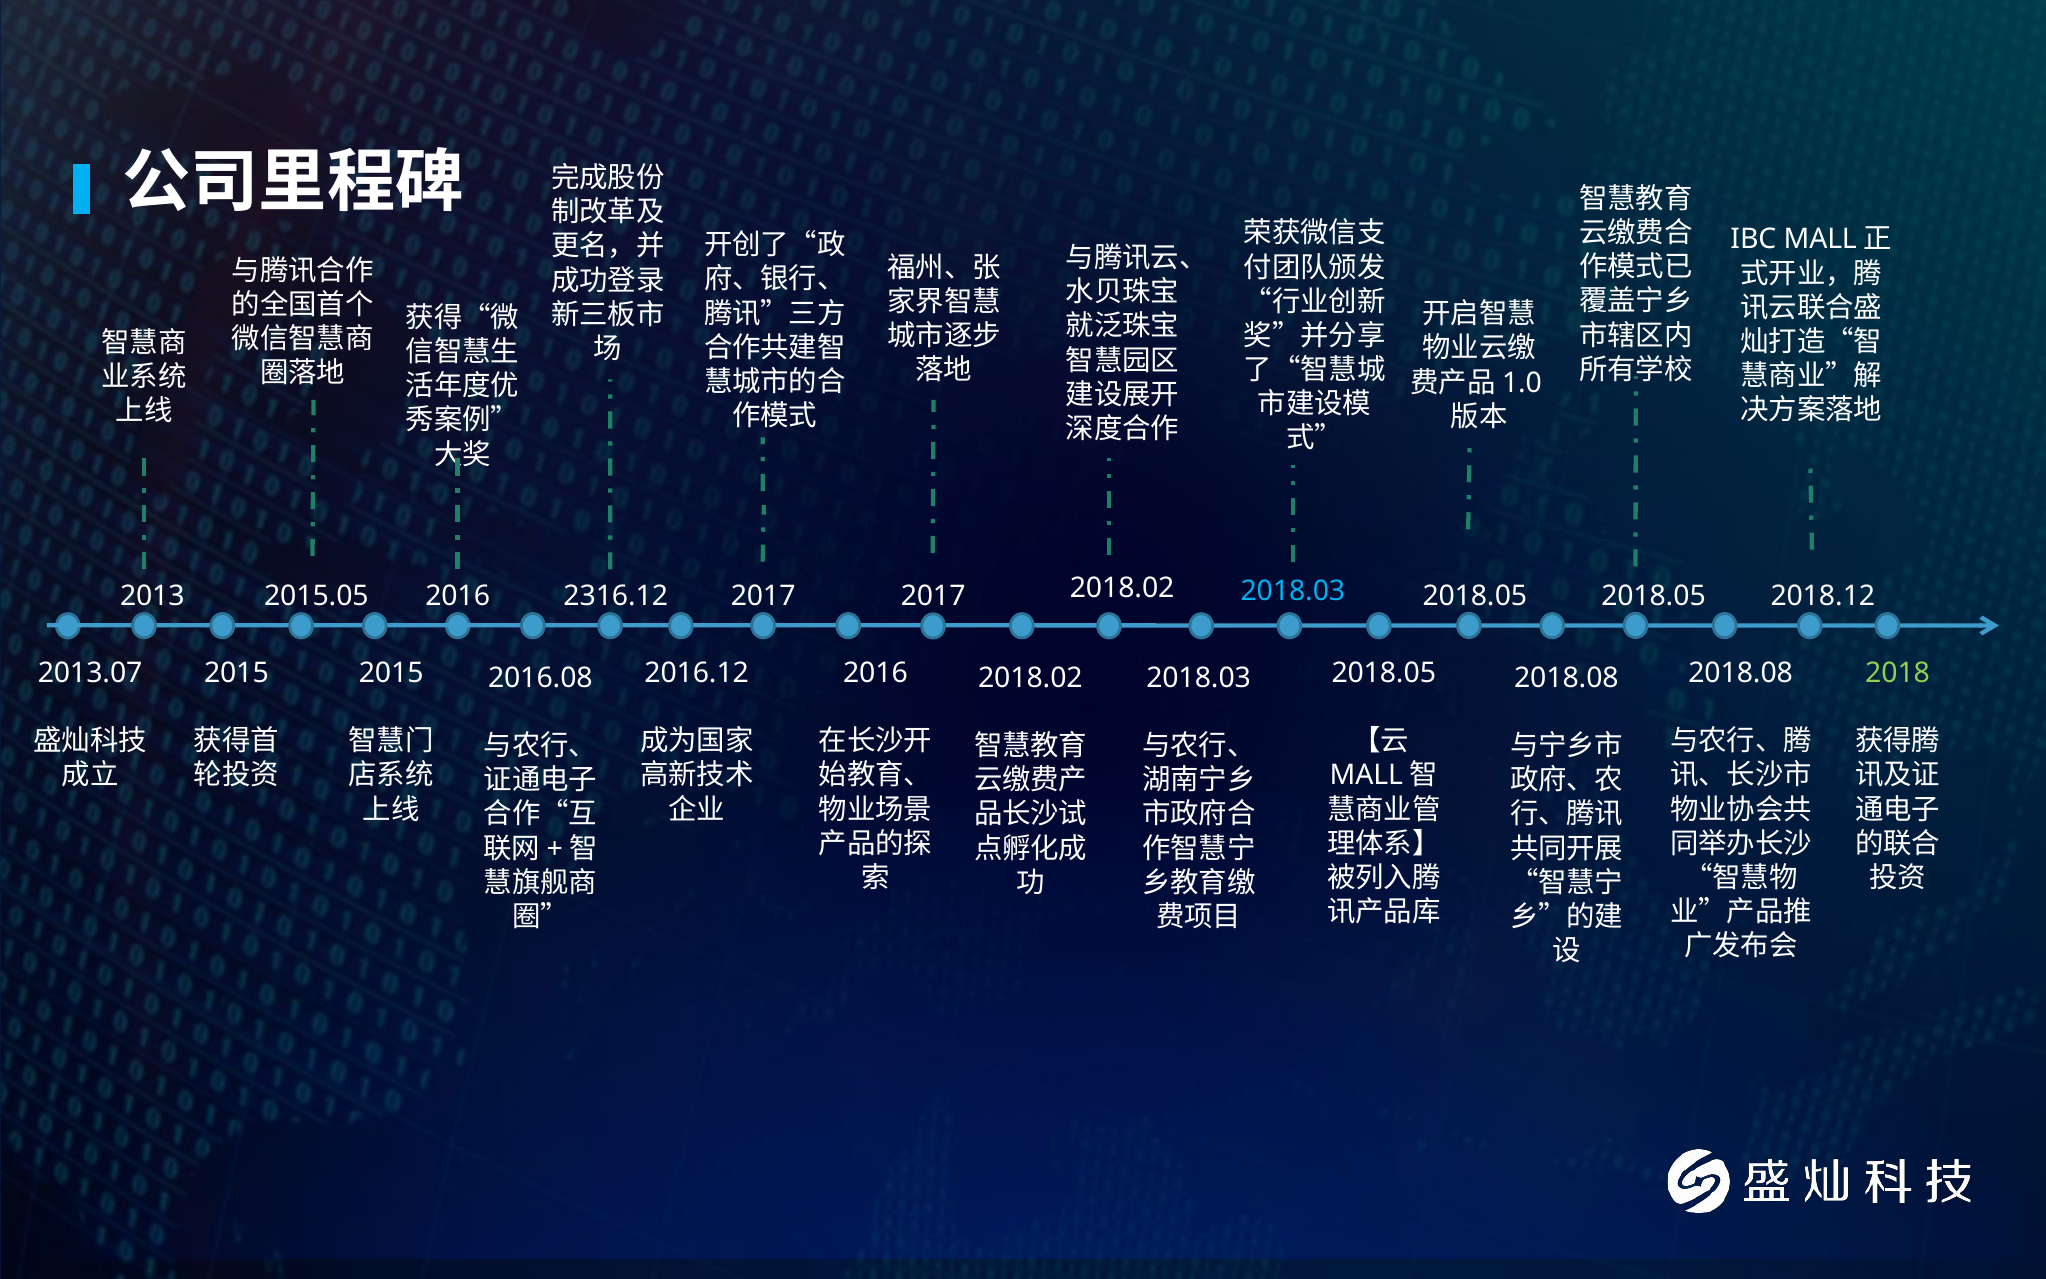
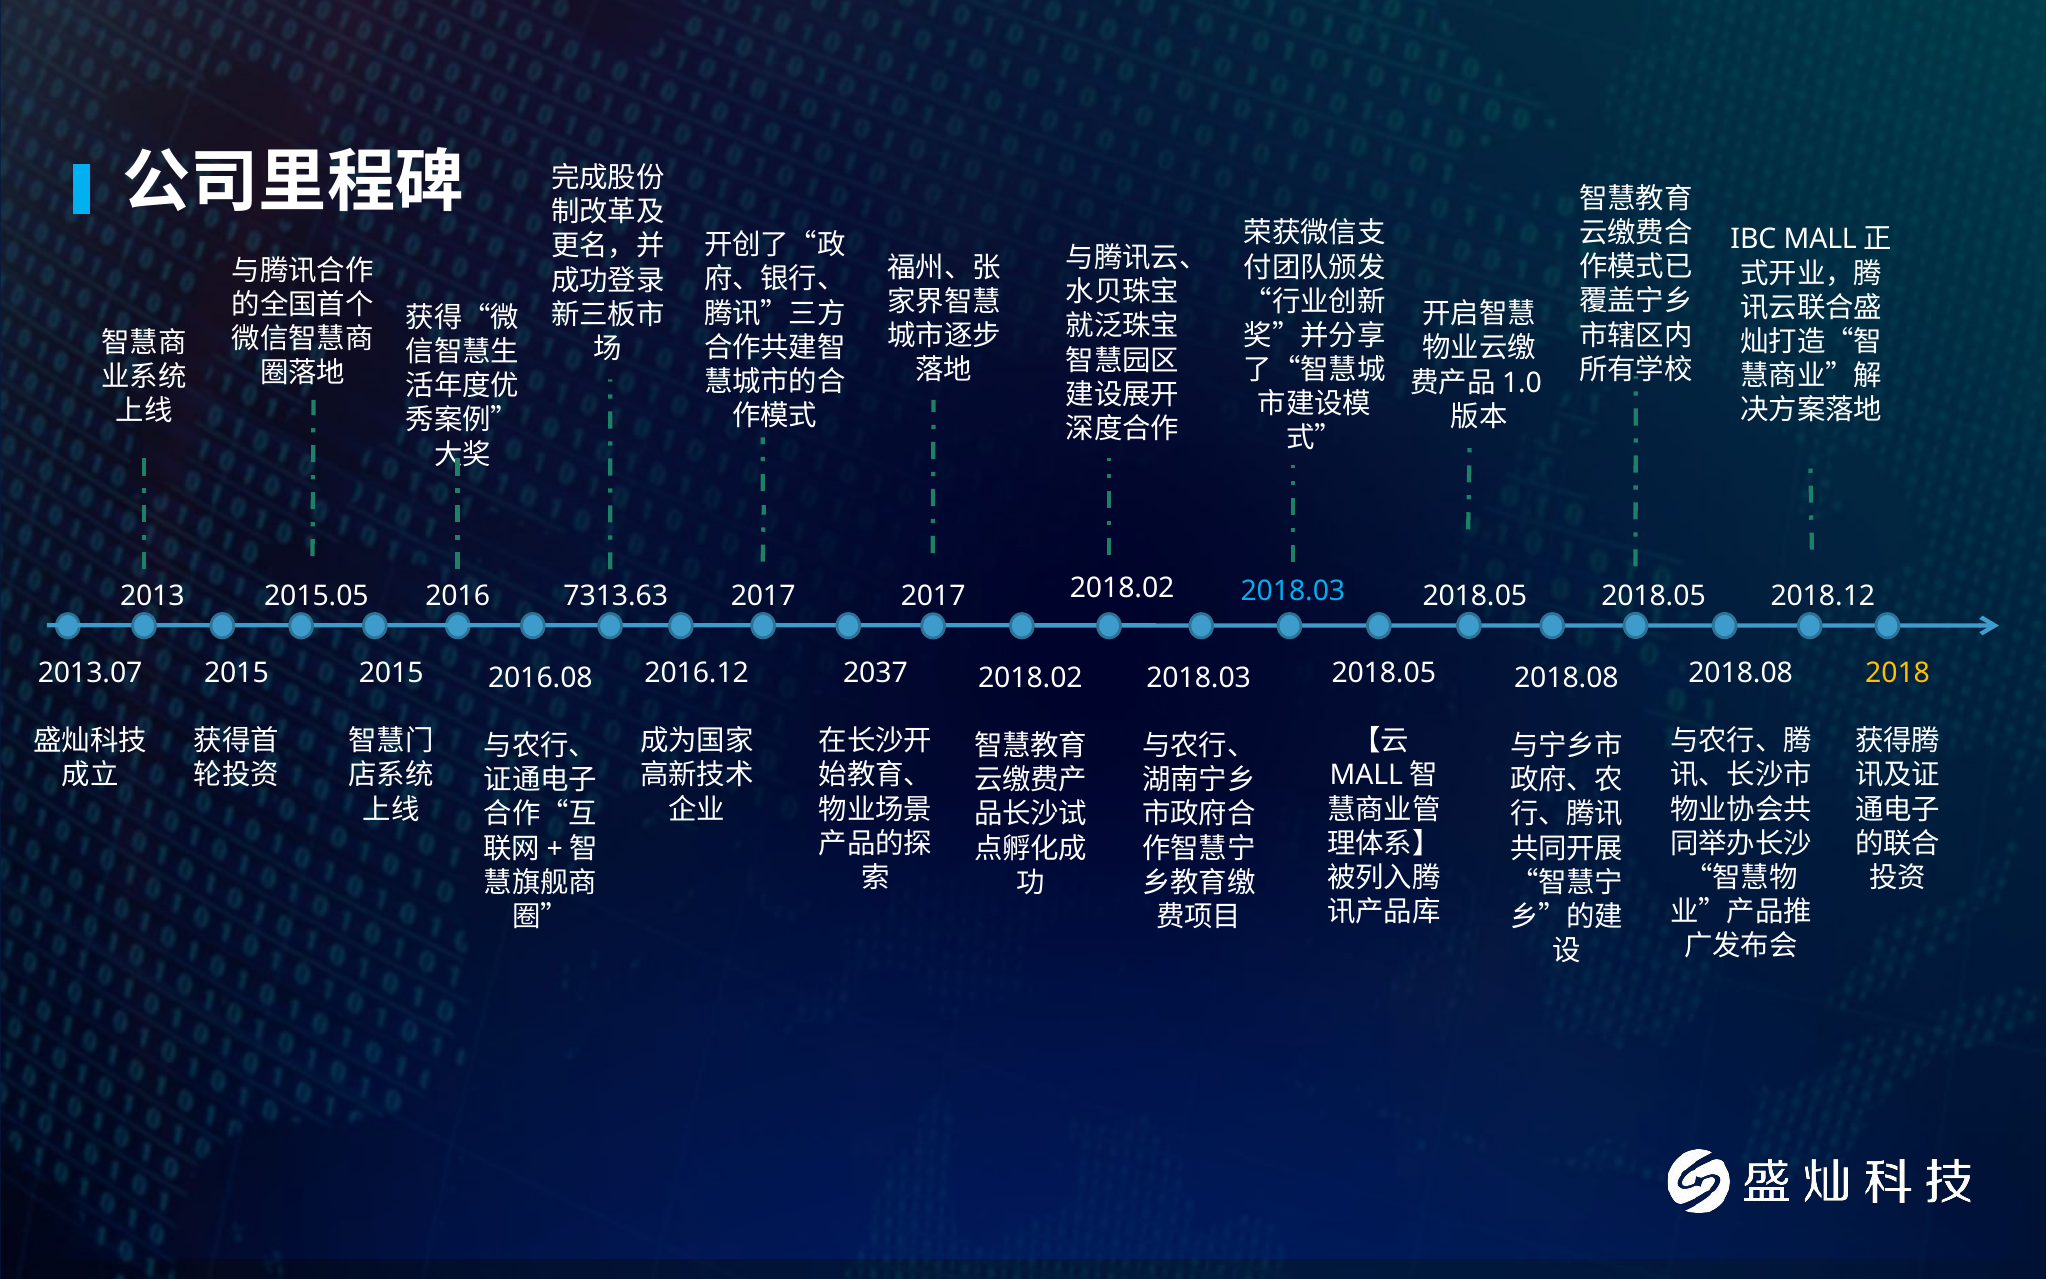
2316.12: 2316.12 -> 7313.63 (616, 596)
2016: 2016 -> 2037 (875, 673)
2018 colour: light green -> yellow (1898, 673)
